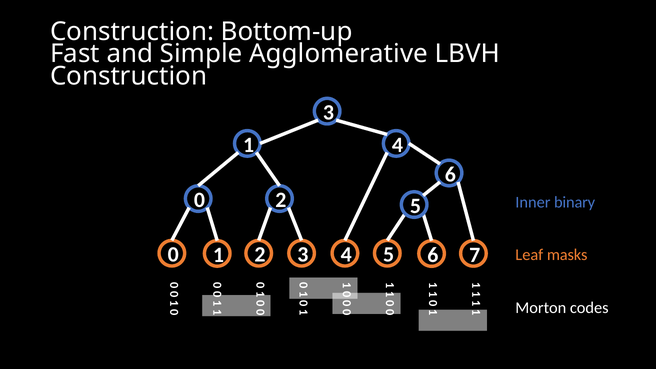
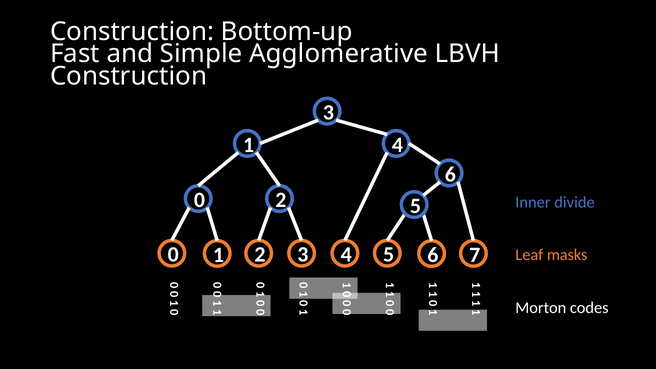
binary: binary -> divide (574, 202)
